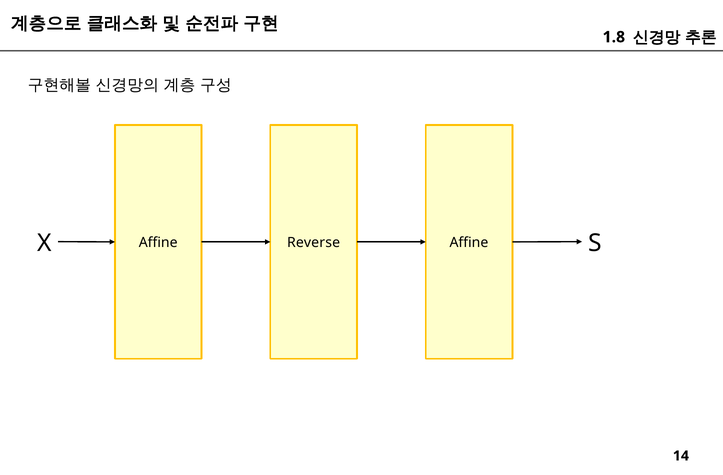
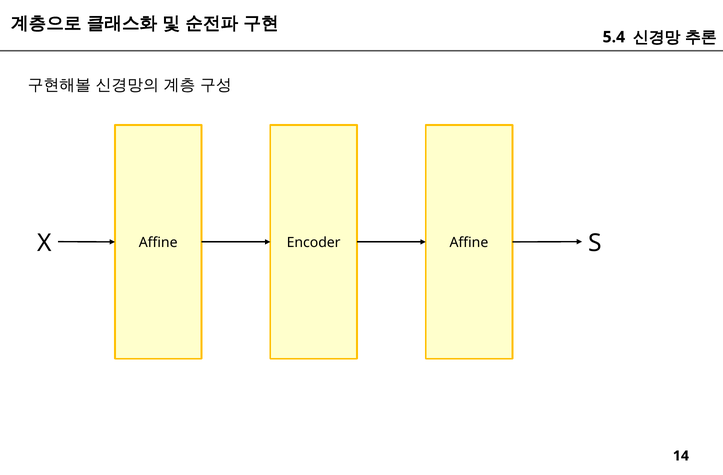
1.8: 1.8 -> 5.4 (614, 37)
Reverse: Reverse -> Encoder (314, 243)
